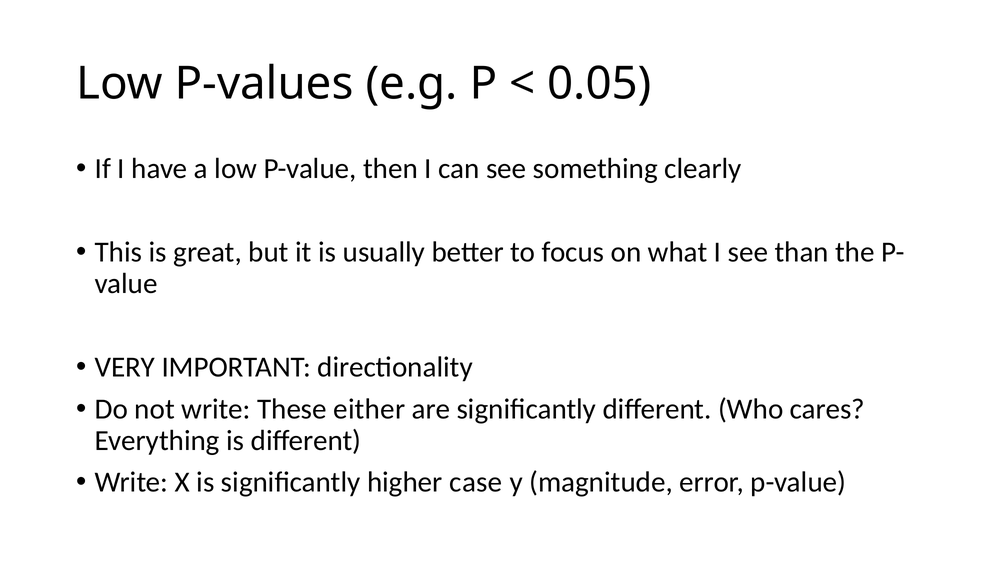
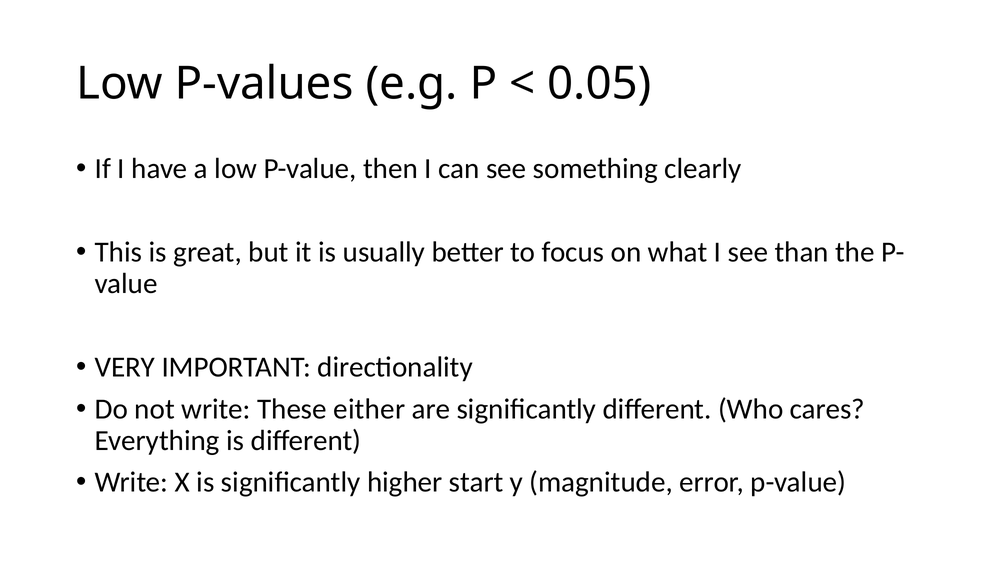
case: case -> start (476, 483)
